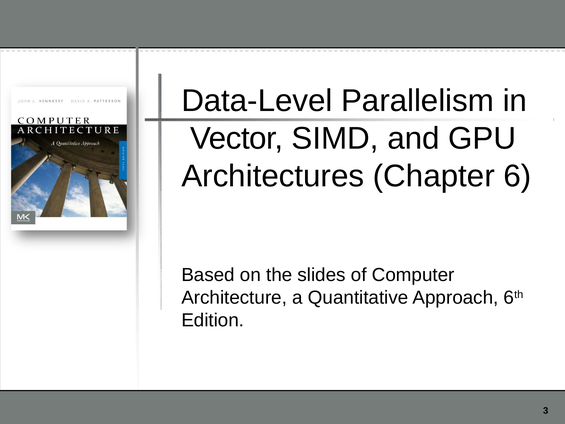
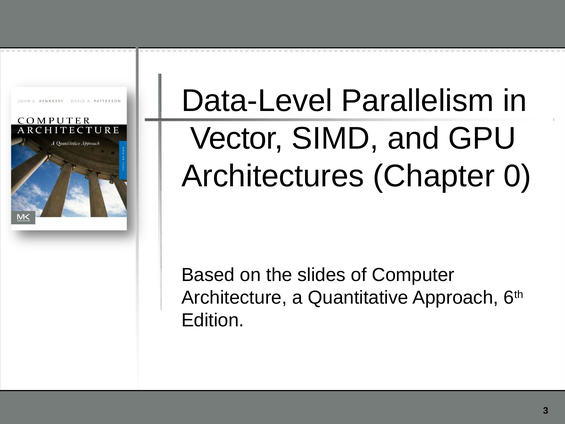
6: 6 -> 0 (517, 176)
